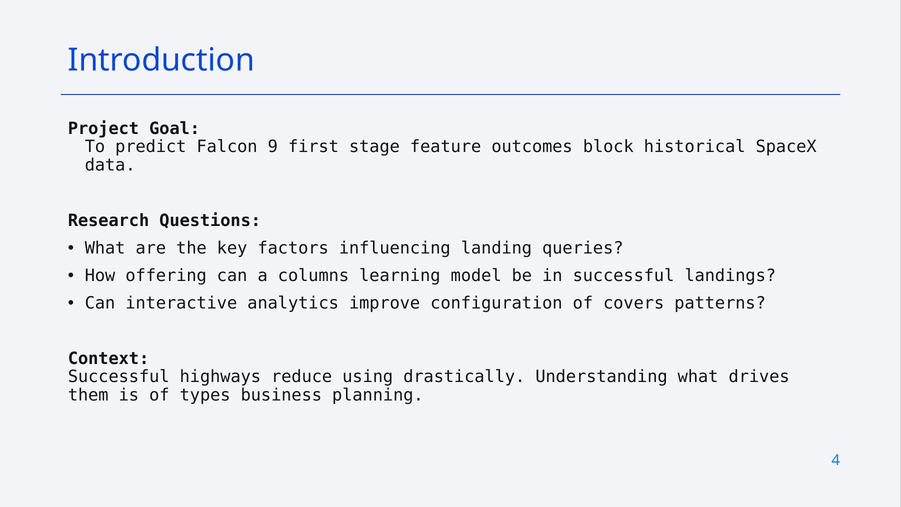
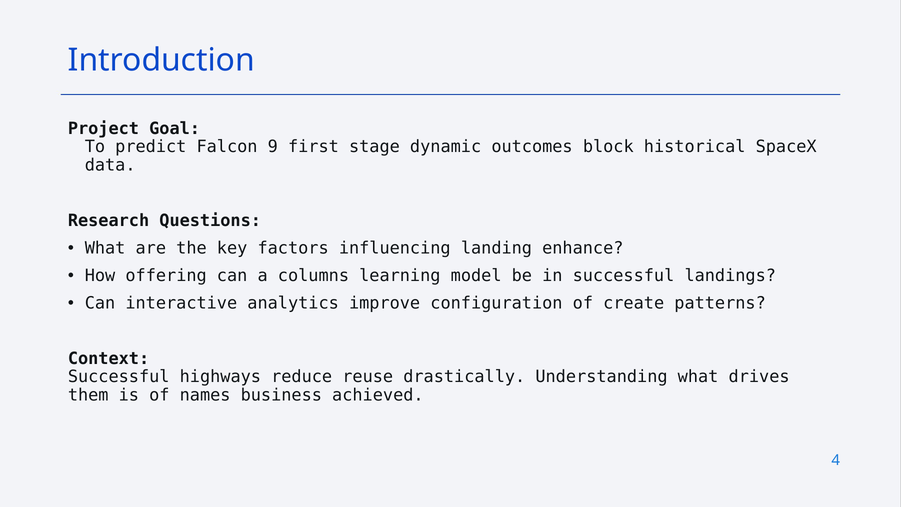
feature: feature -> dynamic (446, 147)
queries: queries -> enhance (583, 248)
covers: covers -> create (634, 303)
using: using -> reuse (368, 377)
types: types -> names (205, 395)
planning: planning -> achieved (378, 395)
